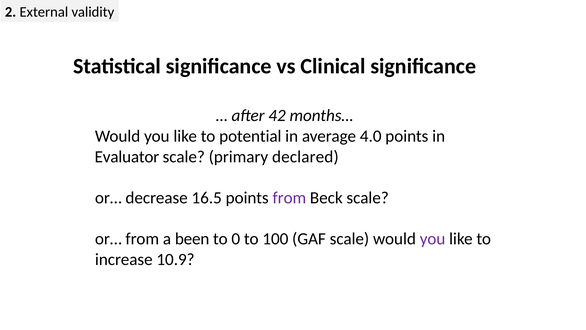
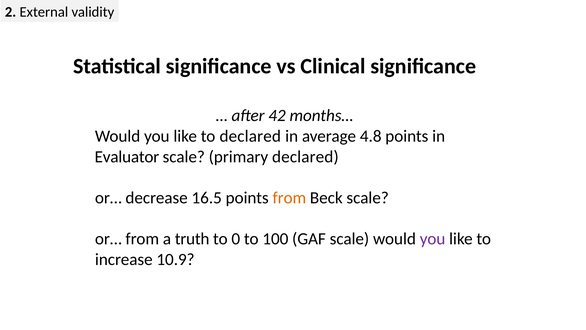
to potential: potential -> declared (250, 136)
4.0: 4.0 -> 4.8 (371, 136)
from colour: purple -> orange (289, 198)
been: been -> truth (192, 239)
